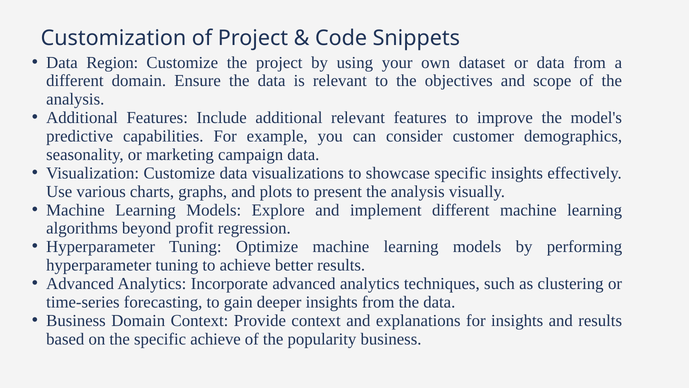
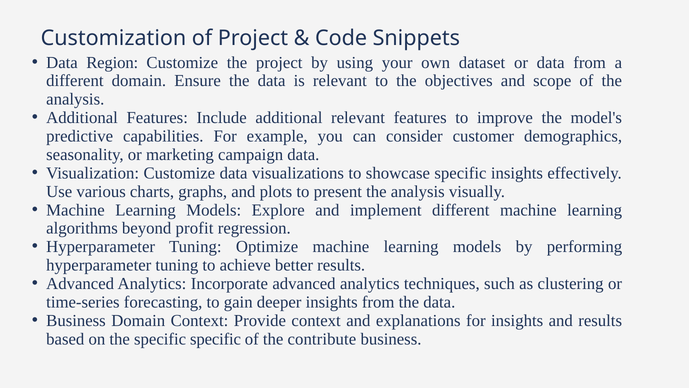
specific achieve: achieve -> specific (216, 339)
popularity: popularity -> contribute (322, 339)
